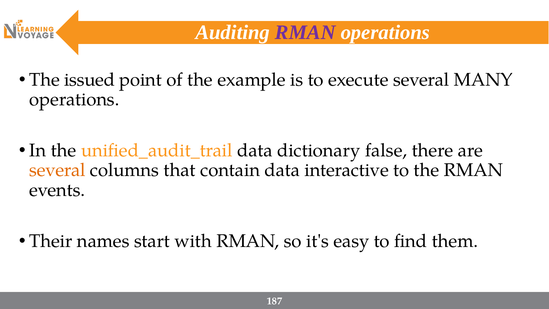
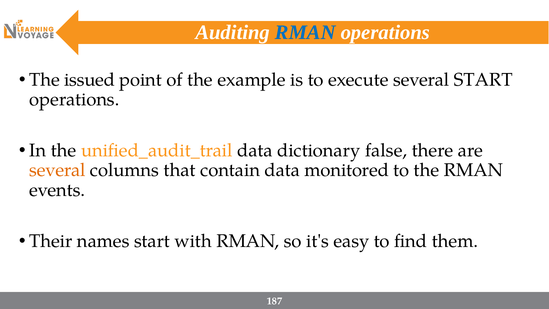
RMAN colour: purple -> blue (305, 32)
several MANY: MANY -> START (483, 80)
interactive: interactive -> monitored (347, 170)
